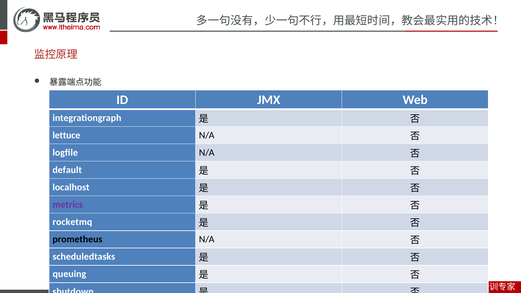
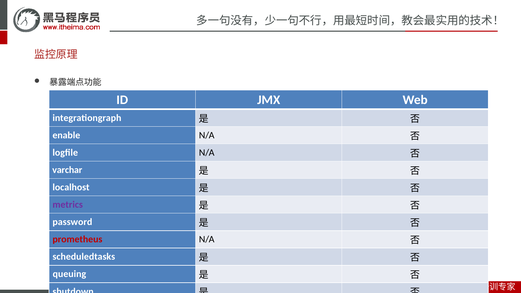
lettuce: lettuce -> enable (66, 135)
default: default -> varchar (67, 170)
rocketmq: rocketmq -> password (72, 222)
prometheus colour: black -> red (77, 239)
